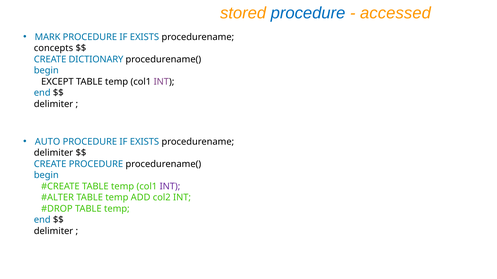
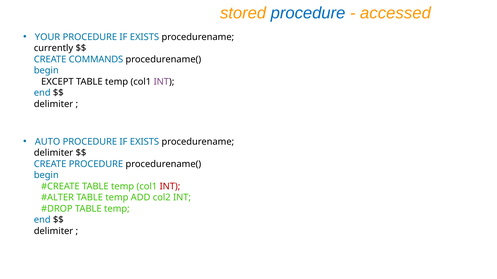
MARK: MARK -> YOUR (48, 37)
concepts: concepts -> currently (54, 48)
DICTIONARY: DICTIONARY -> COMMANDS (96, 59)
INT colour: purple -> red (170, 187)
